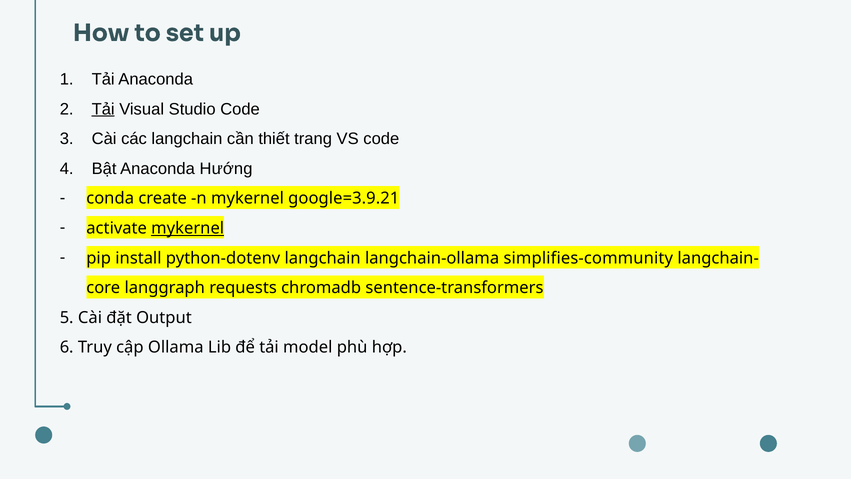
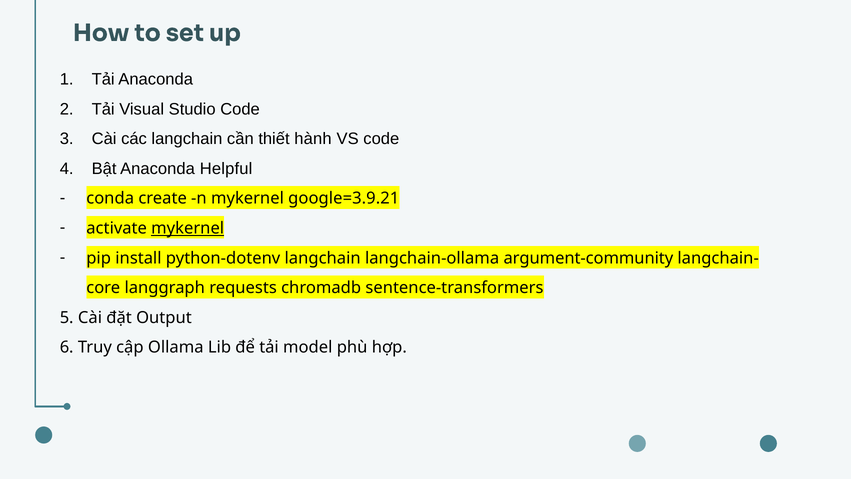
Tải underline: present -> none (103, 109)
trang: trang -> hành (313, 139)
Hướng: Hướng -> Helpful (226, 169)
simplifies-community: simplifies-community -> argument-community (588, 258)
